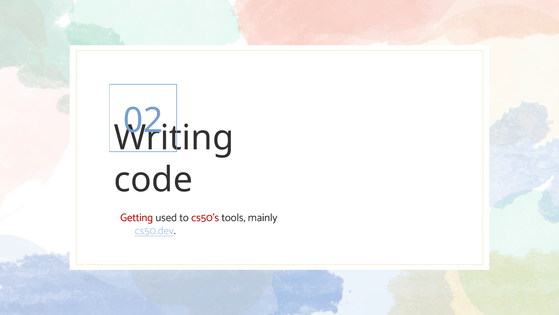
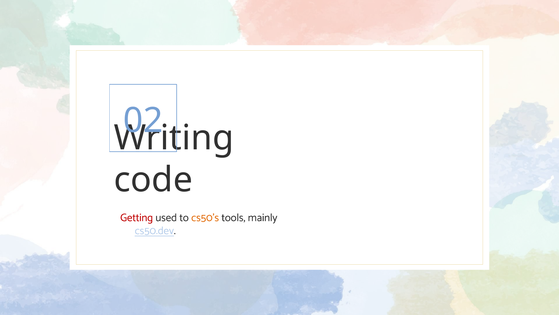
cs50’s colour: red -> orange (205, 217)
